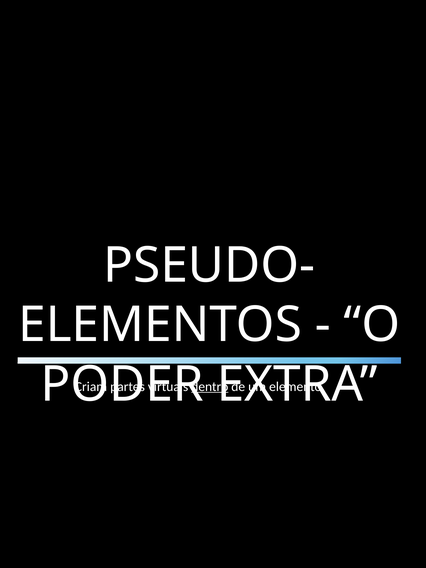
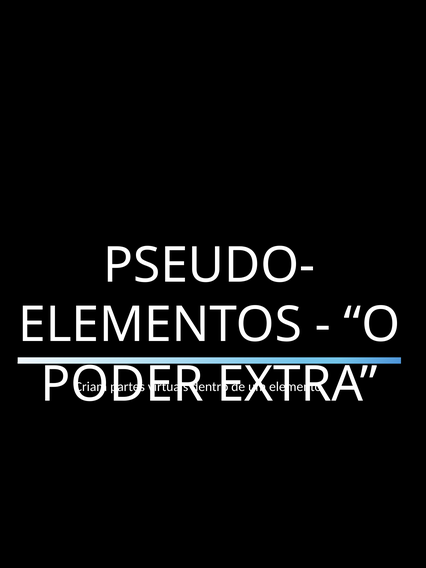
dentro underline: present -> none (210, 387)
